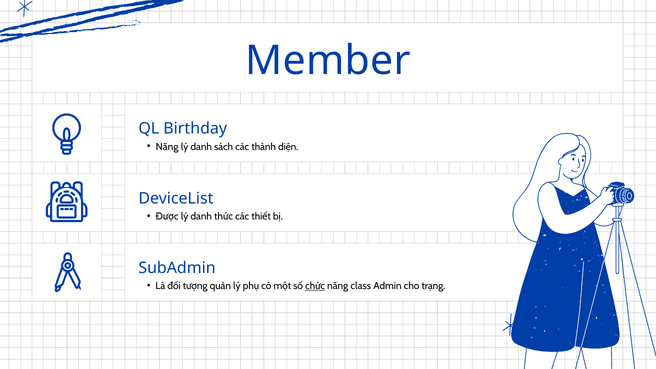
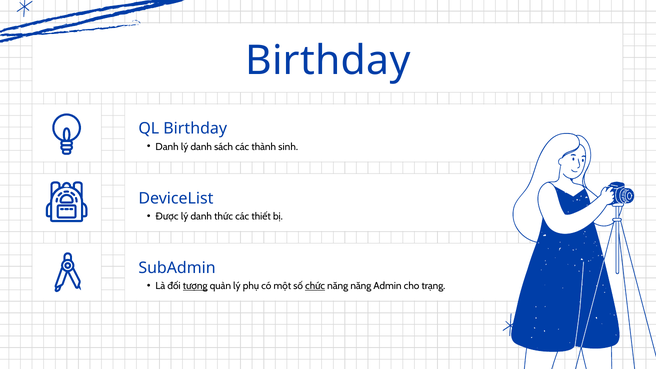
Member: Member -> Birthday (328, 61)
Năng: Năng -> Danh (167, 147)
diện: diện -> sinh (288, 147)
tượng underline: none -> present (195, 286)
năng class: class -> năng (361, 286)
